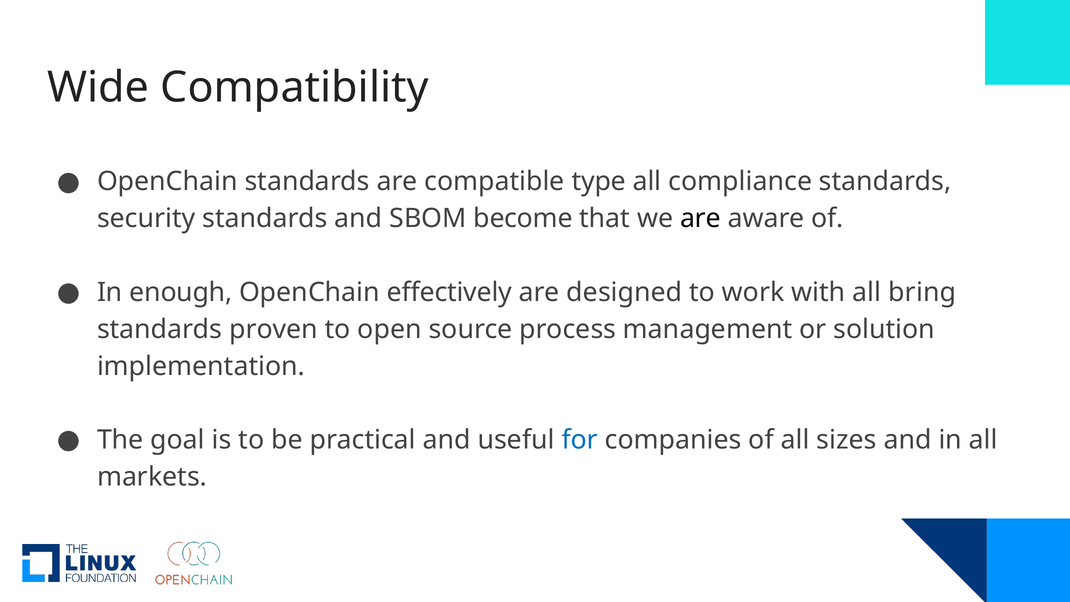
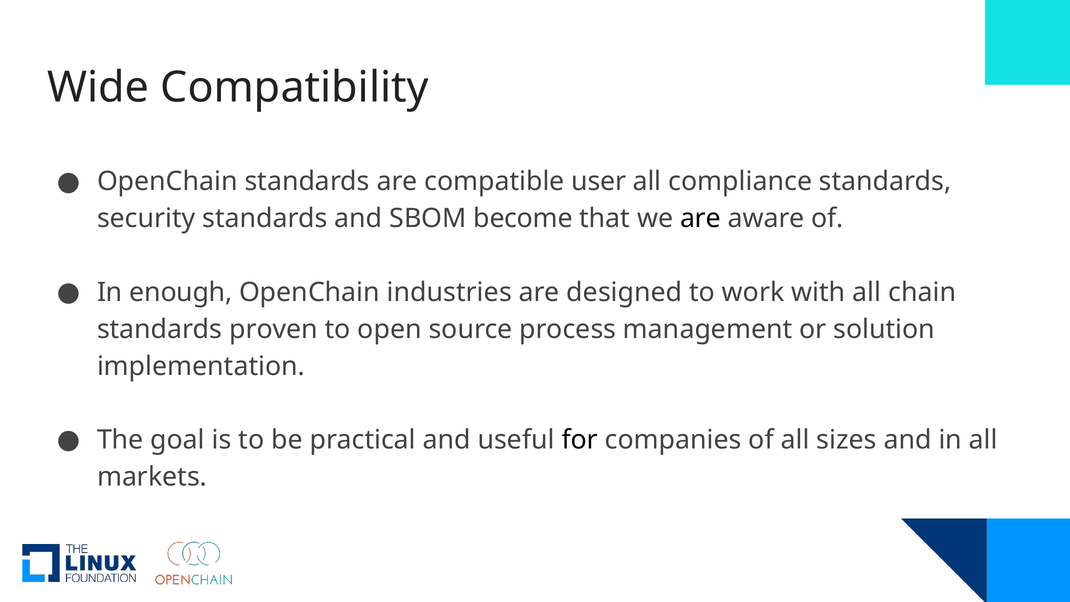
type: type -> user (599, 182)
effectively: effectively -> industries (449, 292)
bring: bring -> chain (922, 292)
for colour: blue -> black (580, 440)
